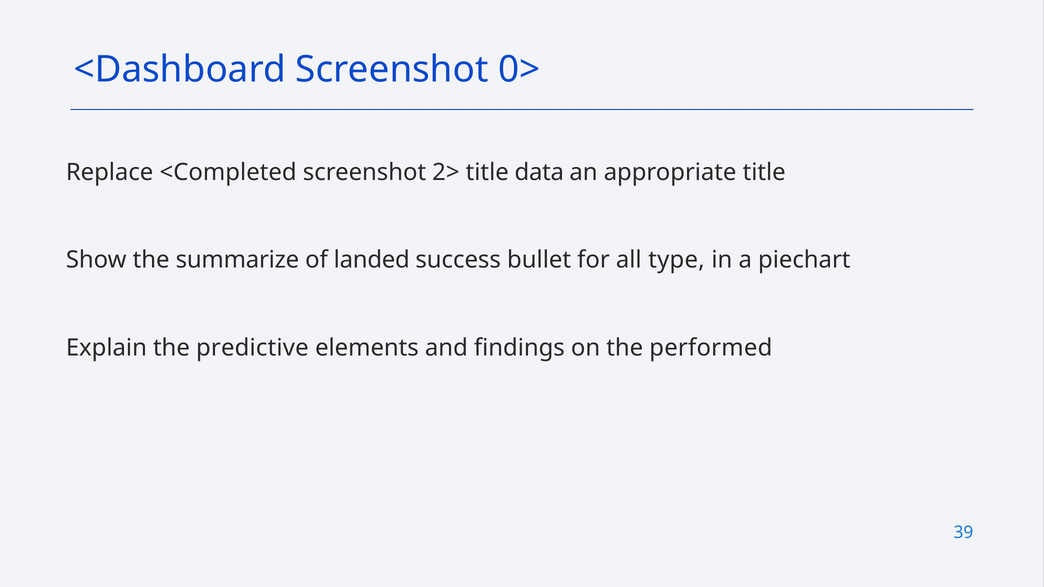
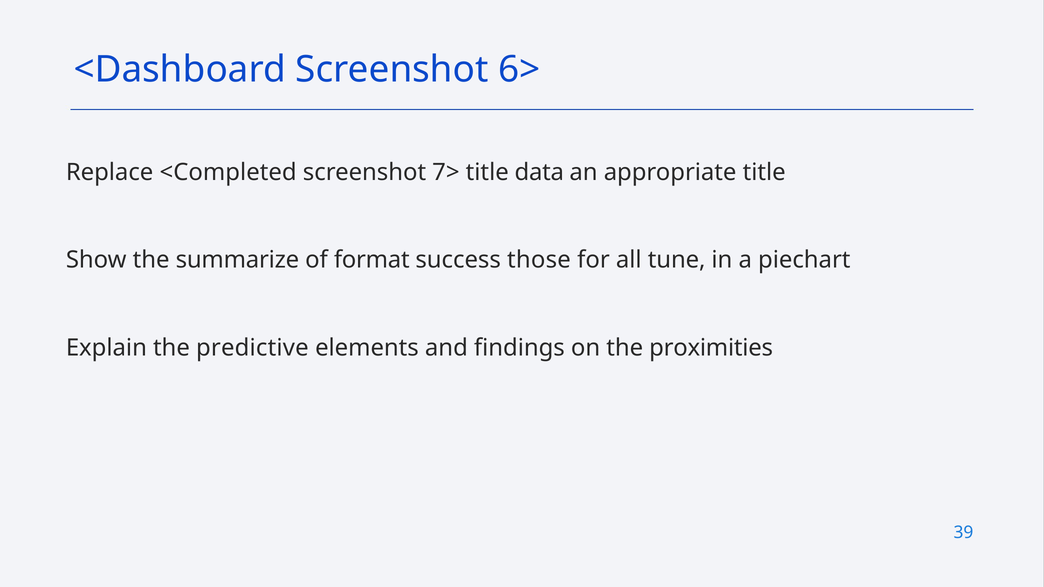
0>: 0> -> 6> (519, 70)
2>: 2> -> 7> (446, 172)
landed: landed -> format (372, 260)
bullet: bullet -> those (539, 260)
type: type -> tune (677, 260)
performed: performed -> proximities (711, 348)
